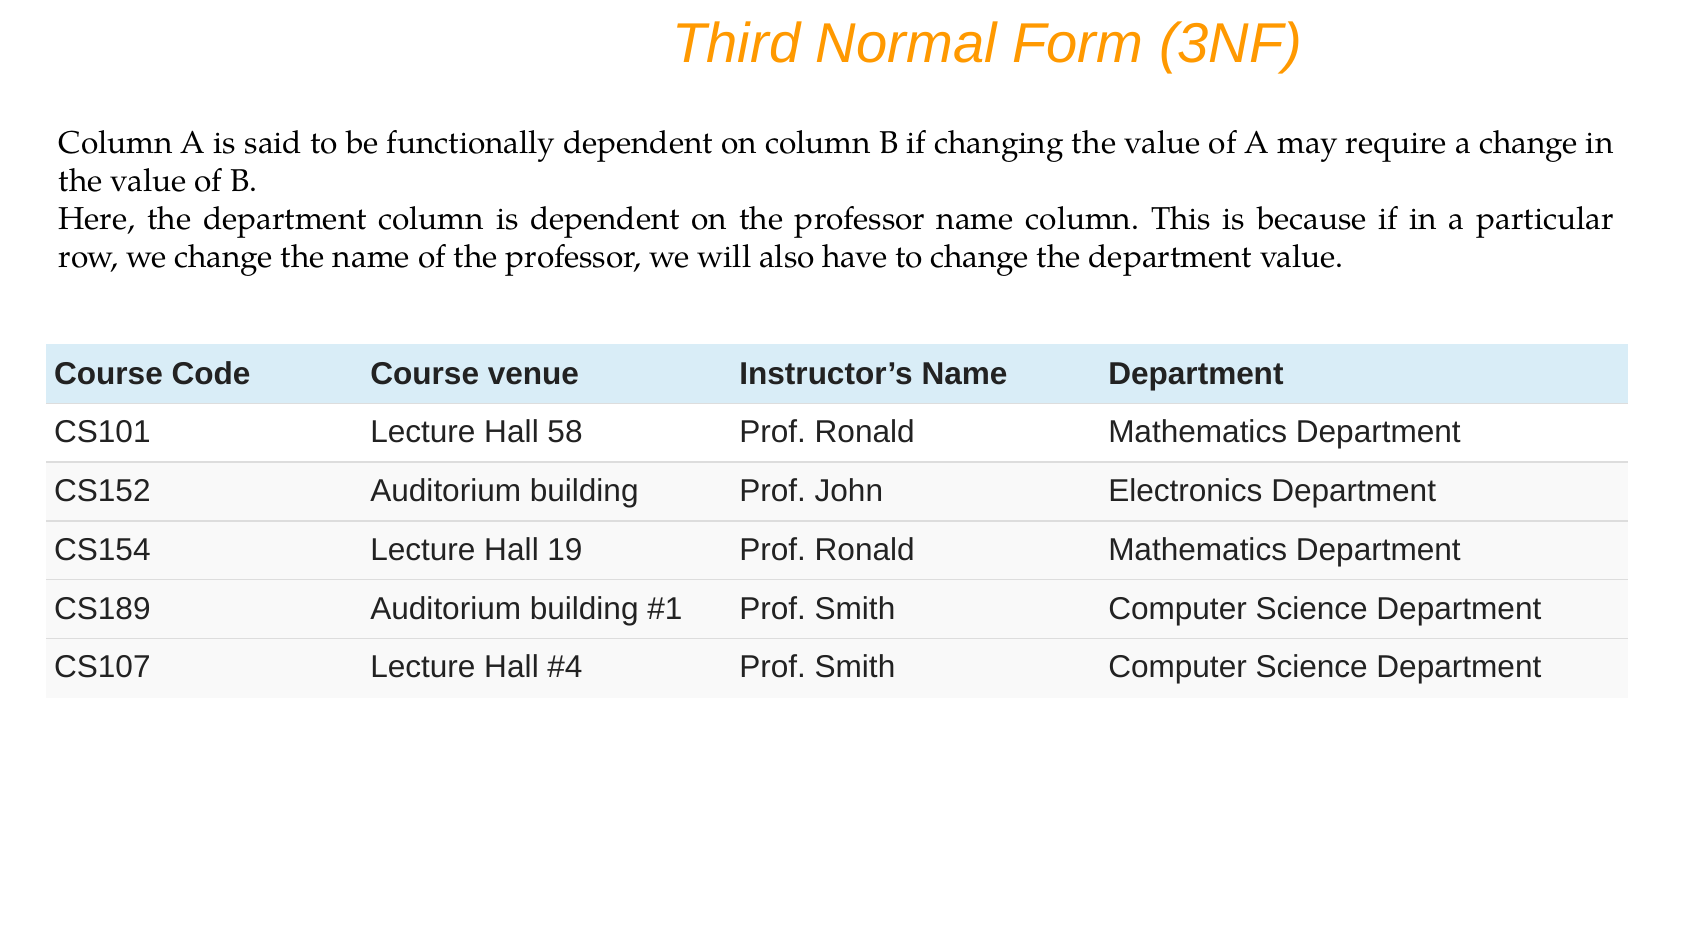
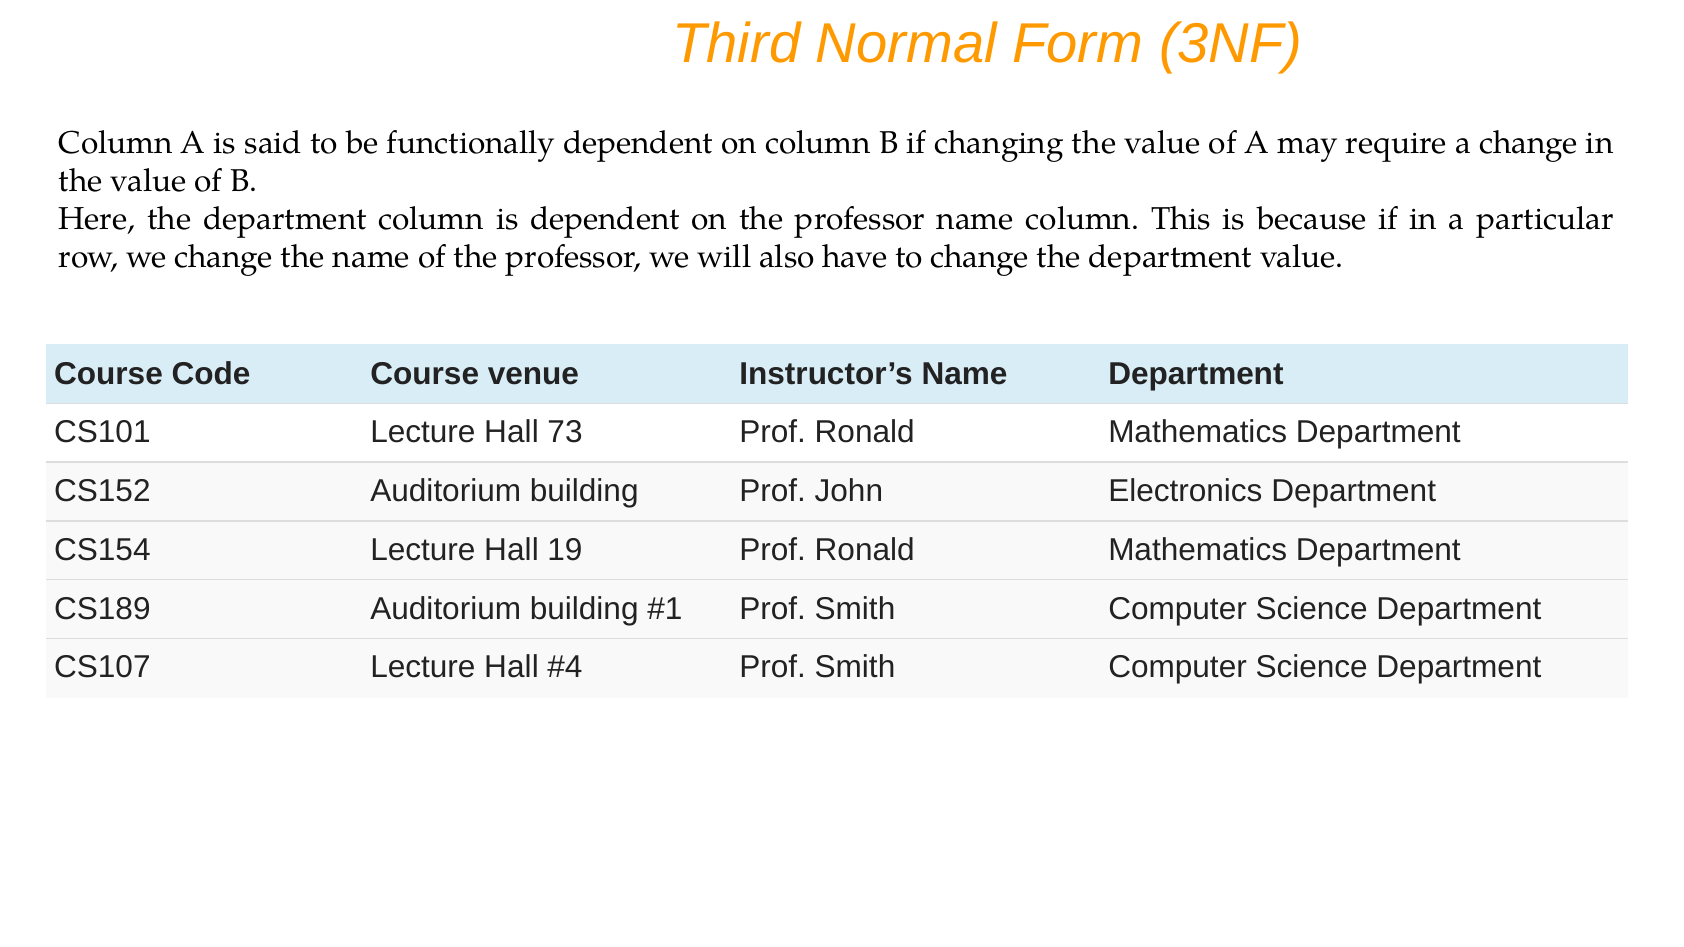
58: 58 -> 73 (565, 432)
